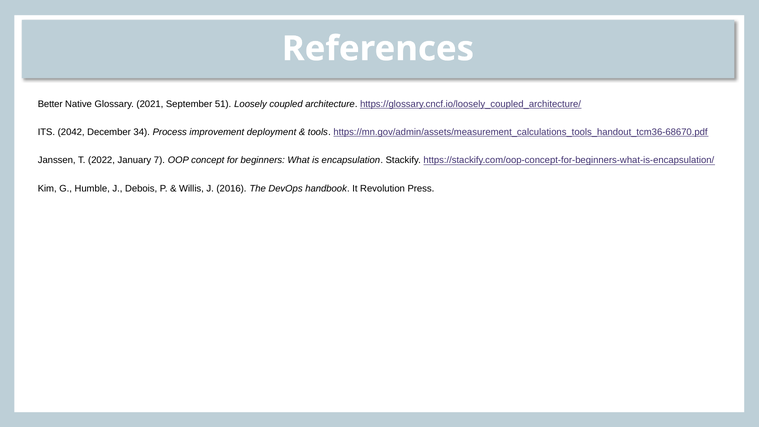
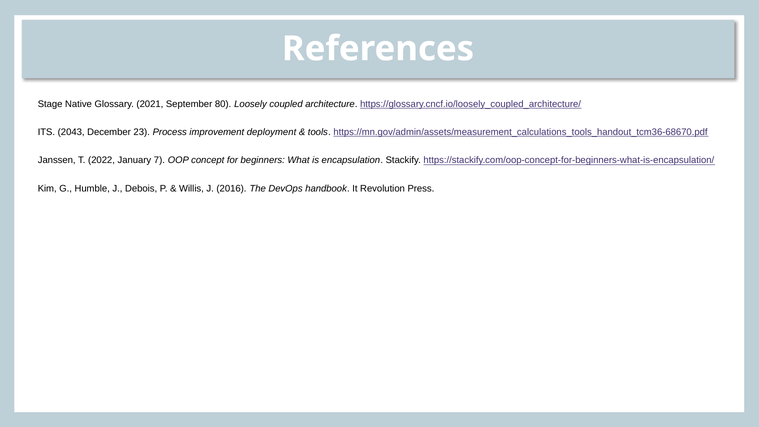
Better: Better -> Stage (50, 104)
51: 51 -> 80 (223, 104)
2042: 2042 -> 2043 (71, 132)
34: 34 -> 23 (142, 132)
